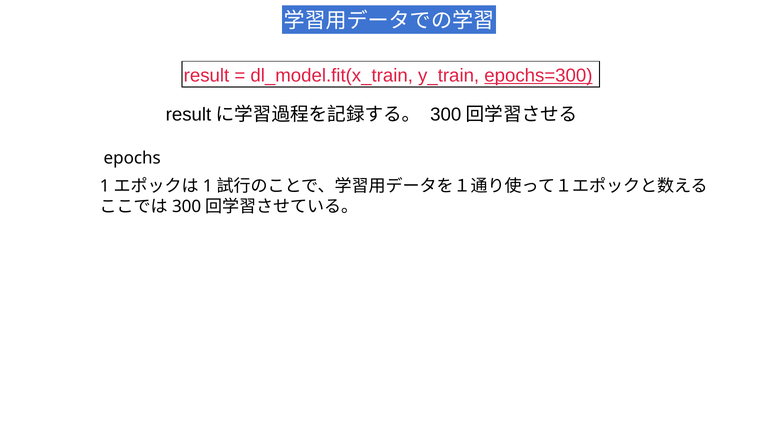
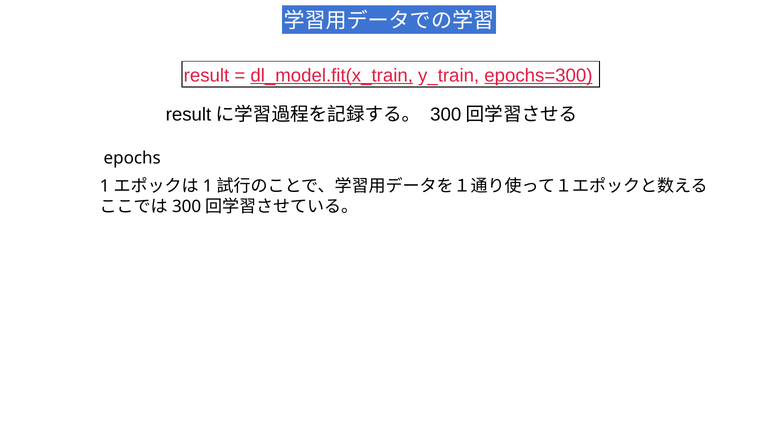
dl_model.fit(x_train underline: none -> present (332, 75)
